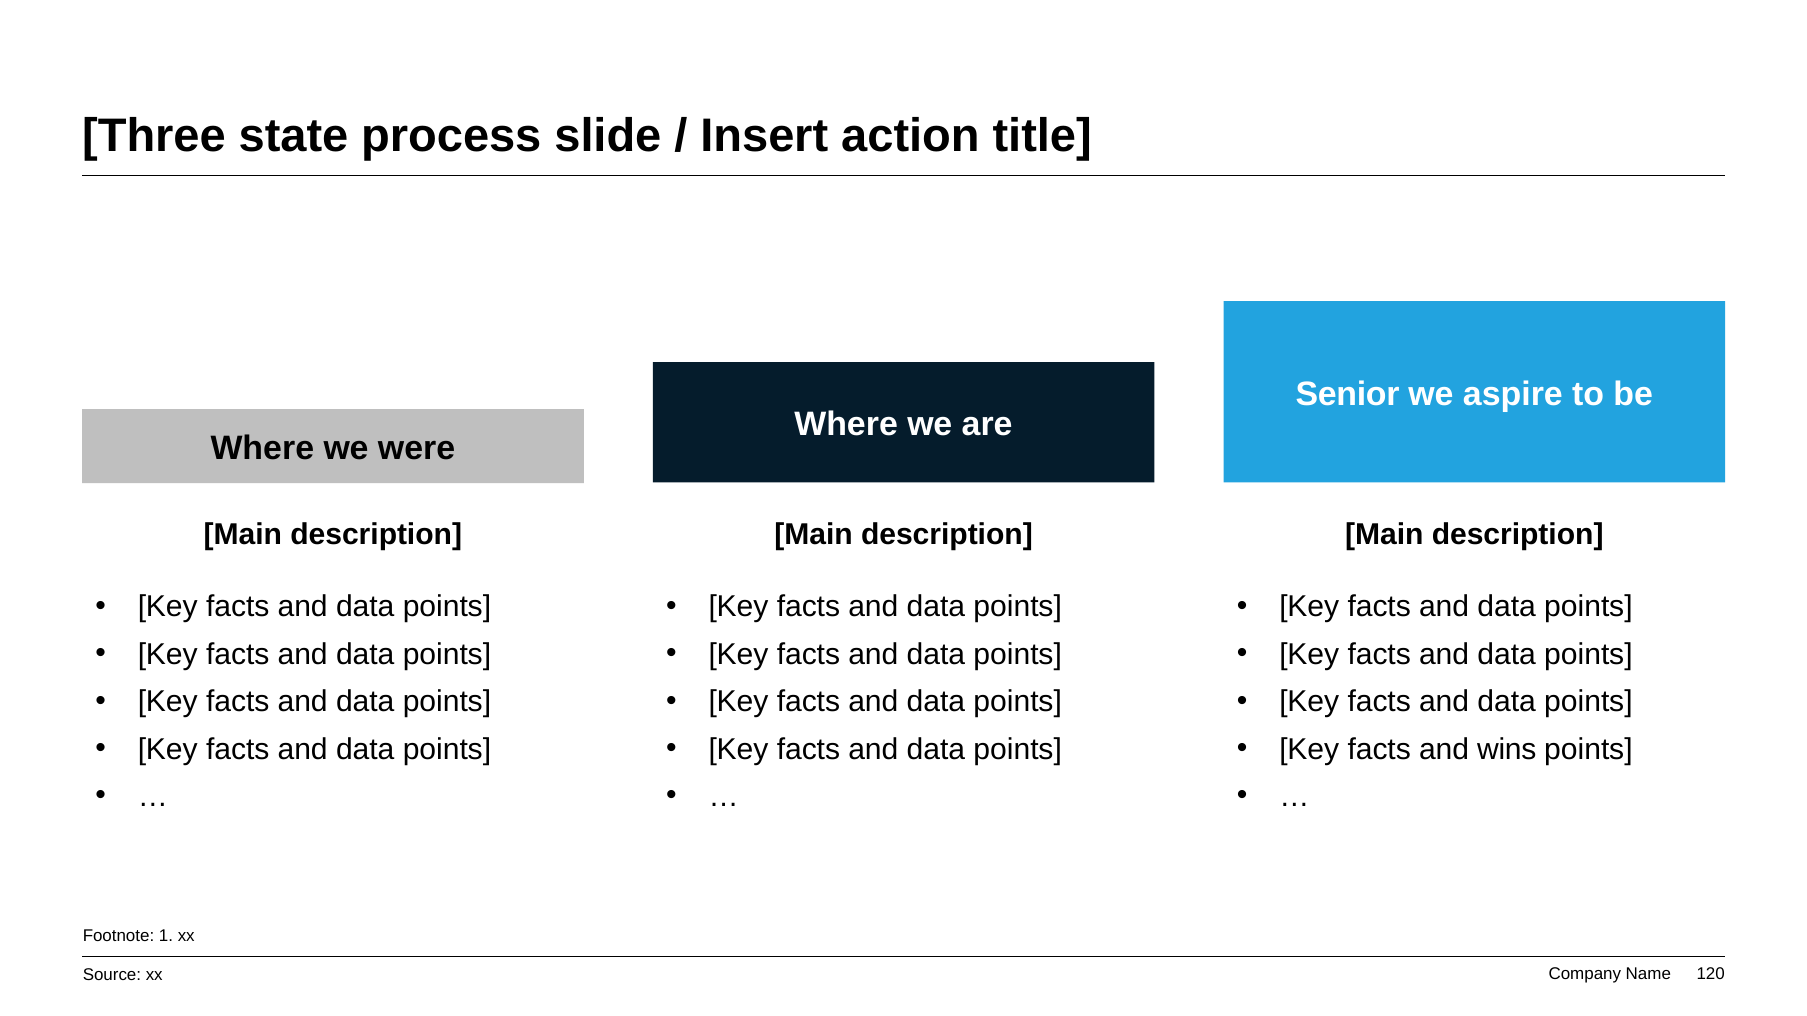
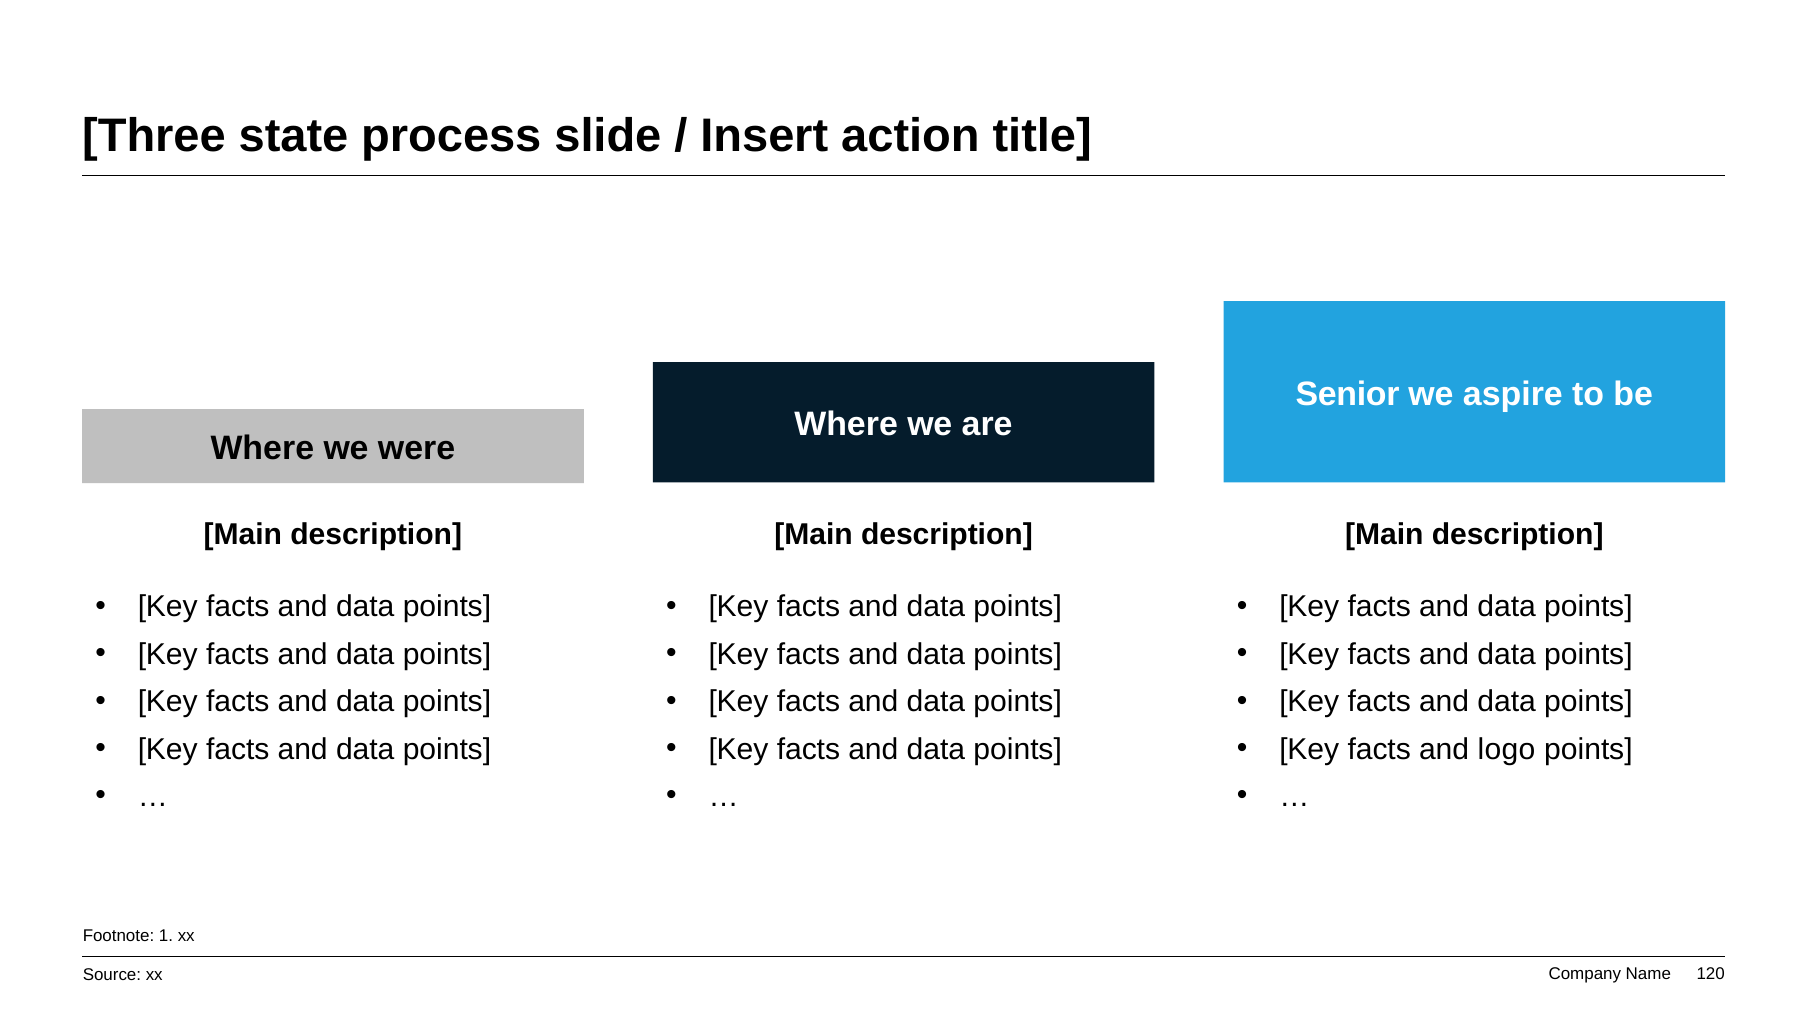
wins: wins -> logo (1507, 750)
